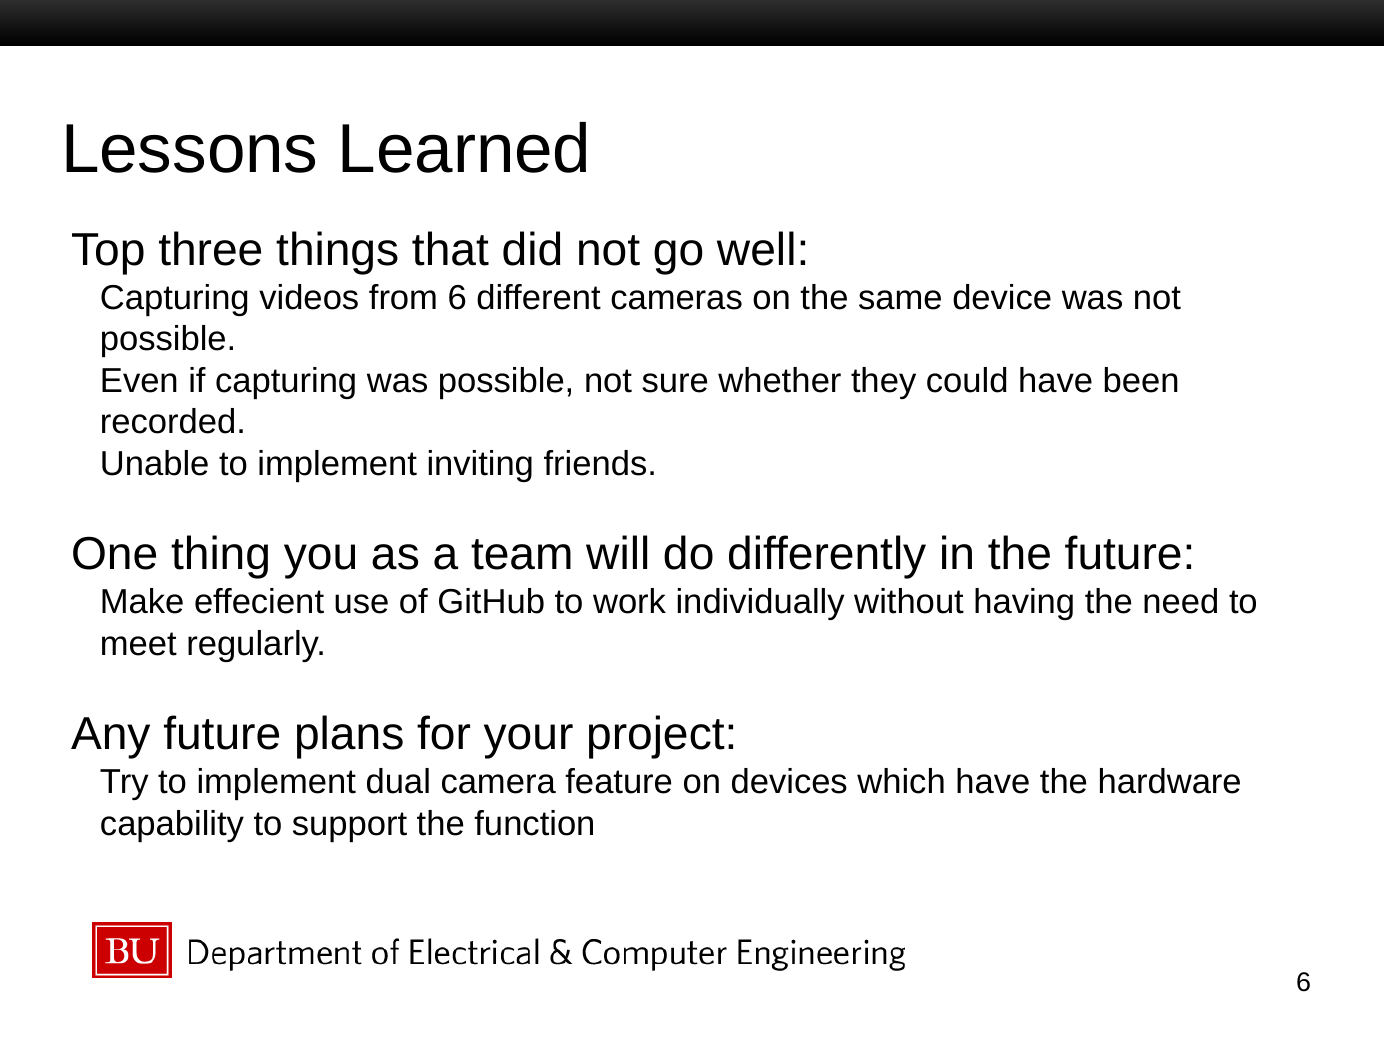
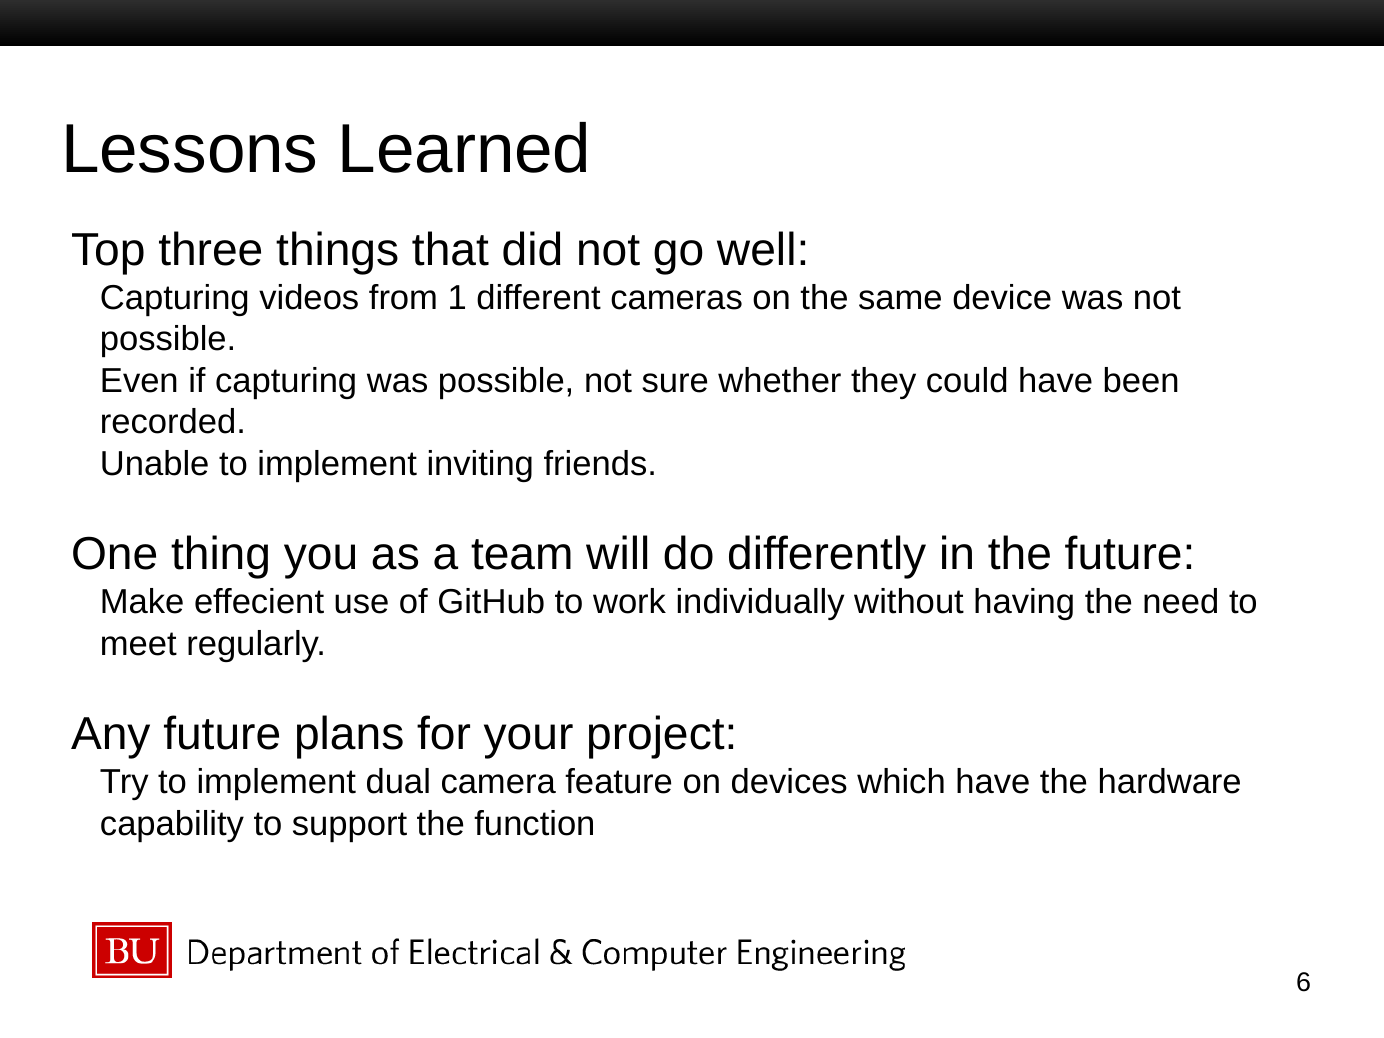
from 6: 6 -> 1 (457, 298)
